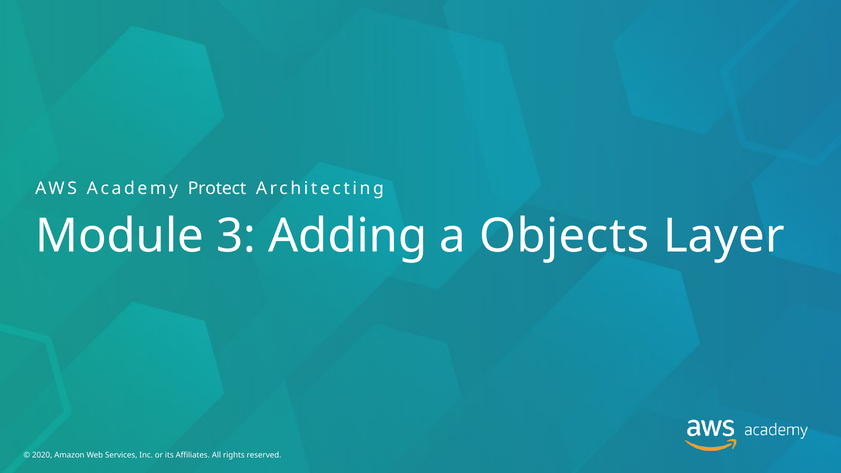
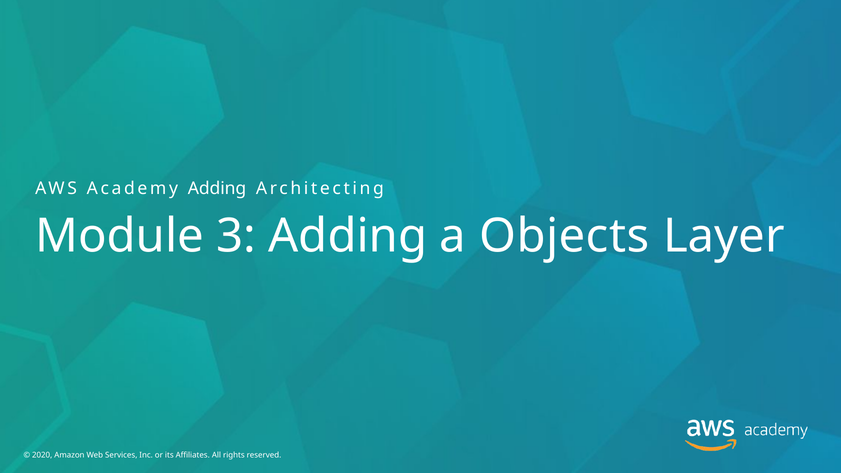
Academy Protect: Protect -> Adding (217, 189)
